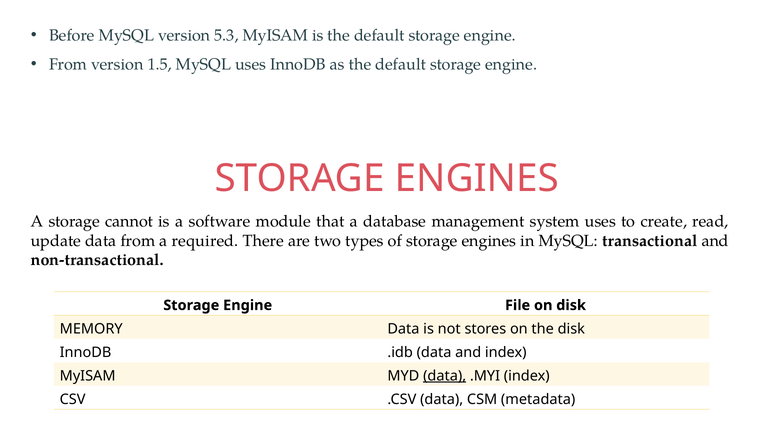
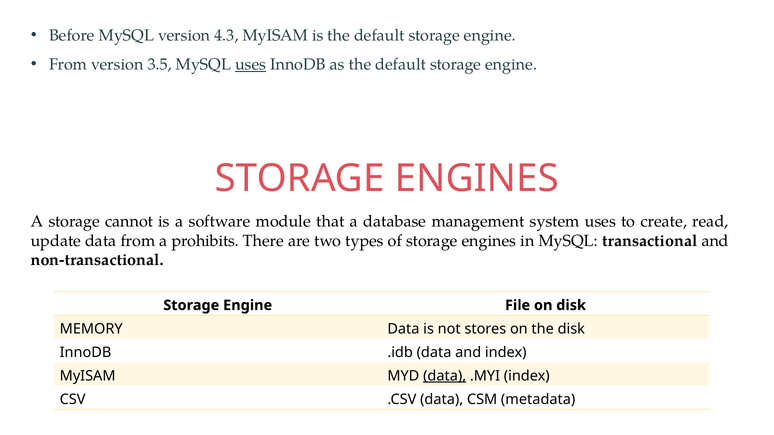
5.3: 5.3 -> 4.3 (226, 35)
1.5: 1.5 -> 3.5 (160, 64)
uses underline: none -> present (251, 64)
required: required -> prohibits (205, 241)
